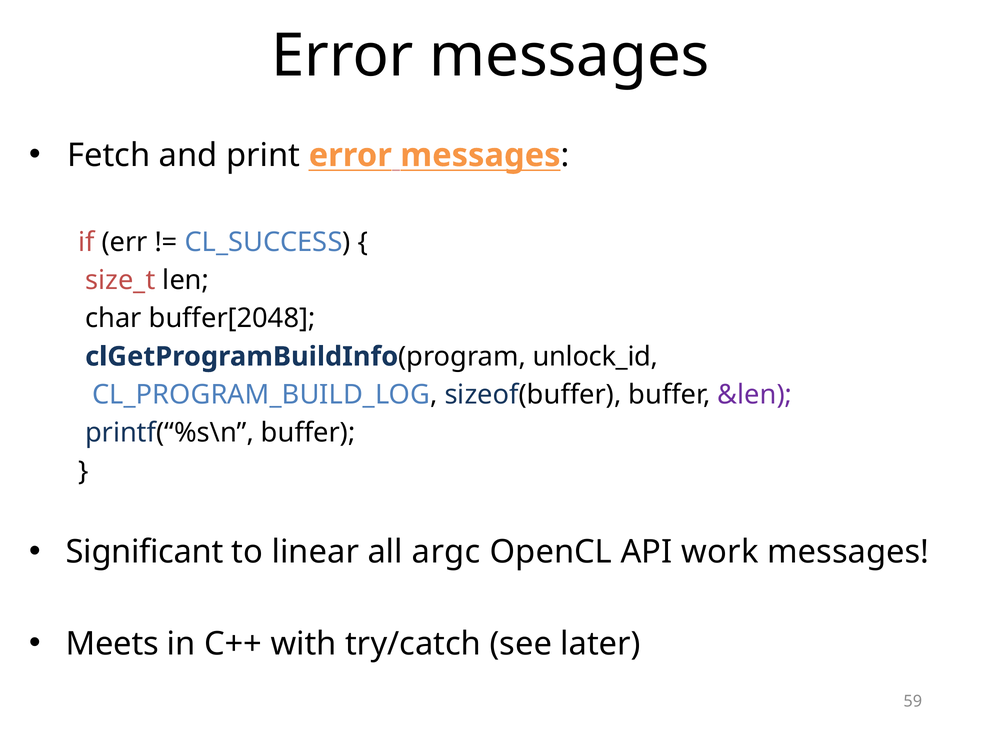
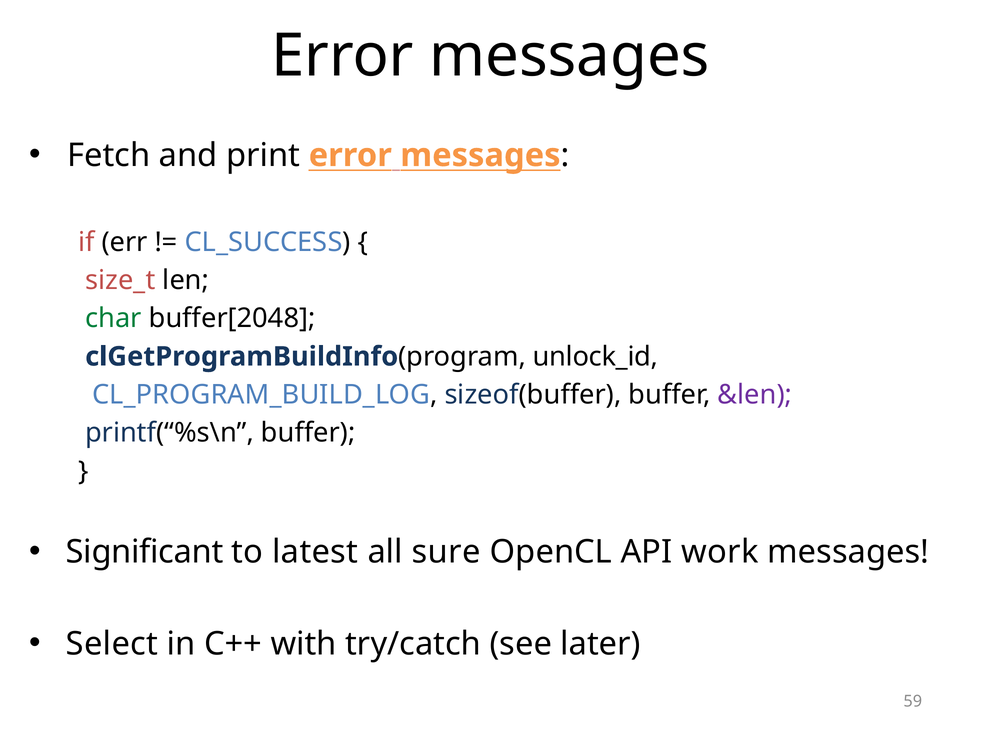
char colour: black -> green (113, 318)
linear: linear -> latest (315, 552)
argc: argc -> sure (446, 552)
Meets: Meets -> Select (112, 644)
